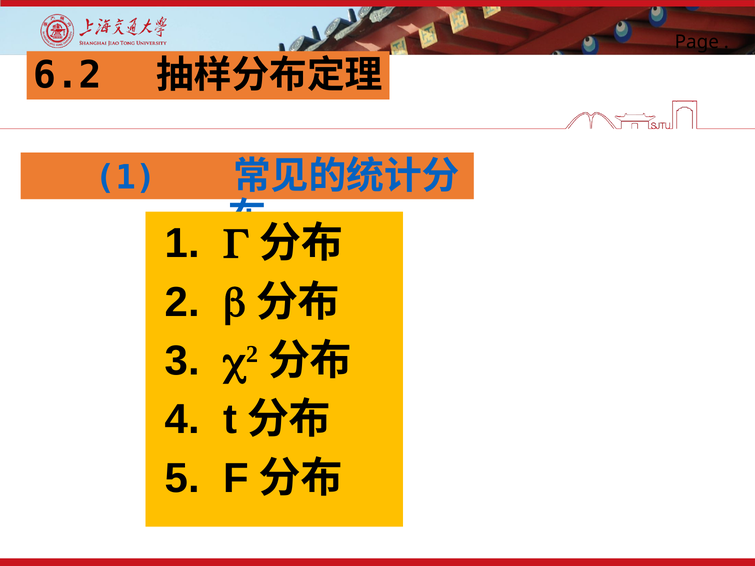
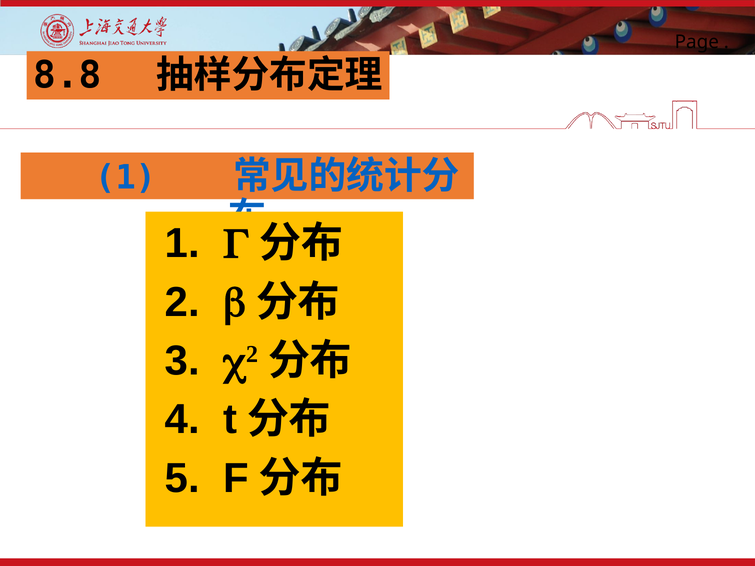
6.2: 6.2 -> 8.8 (68, 75)
